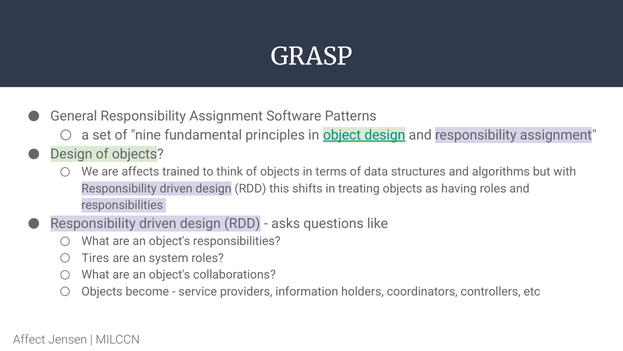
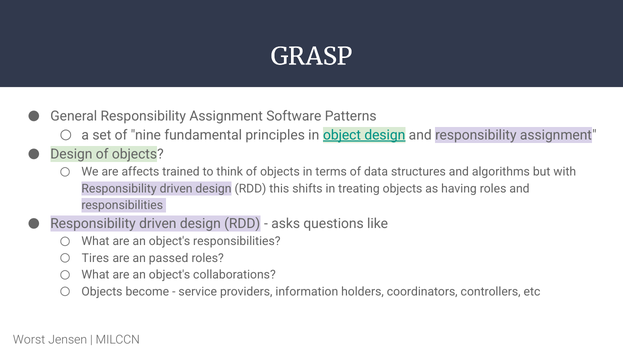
system: system -> passed (169, 258)
Affect: Affect -> Worst (29, 339)
